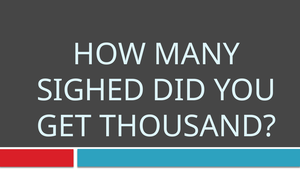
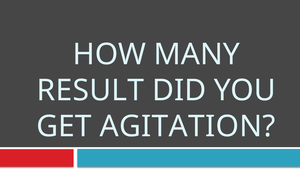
SIGHED: SIGHED -> RESULT (90, 90)
THOUSAND: THOUSAND -> AGITATION (188, 126)
